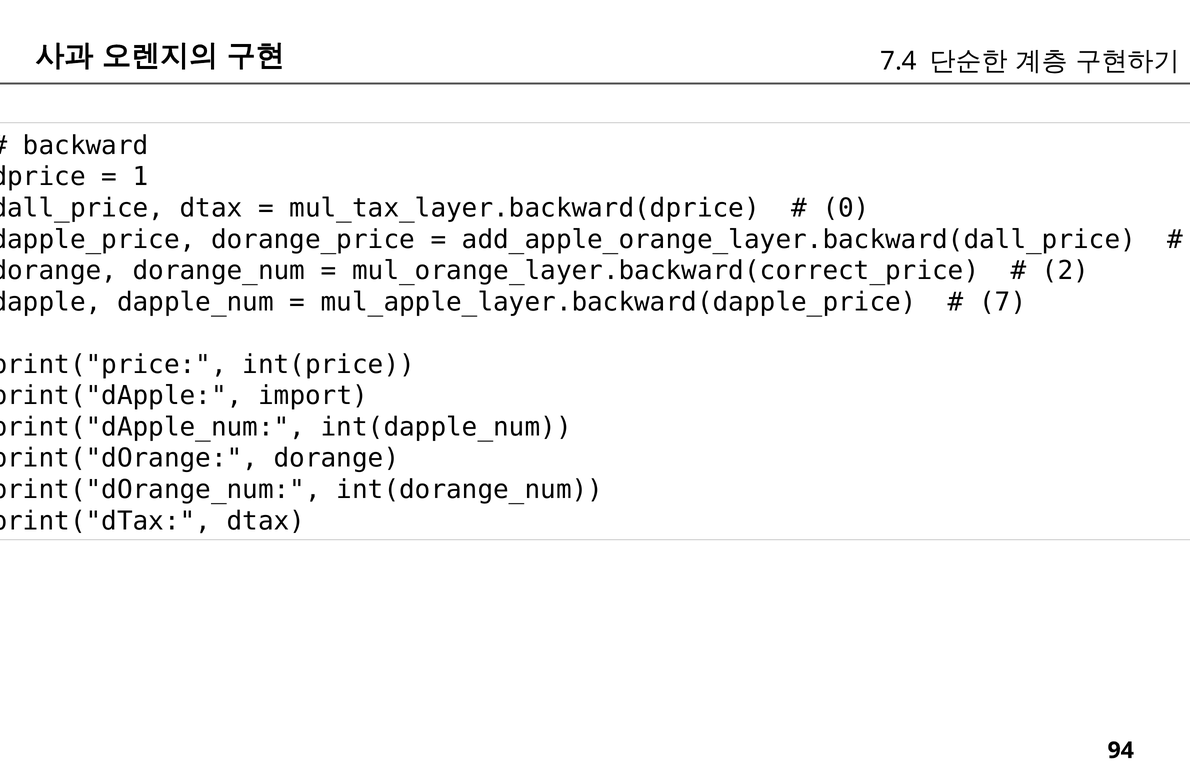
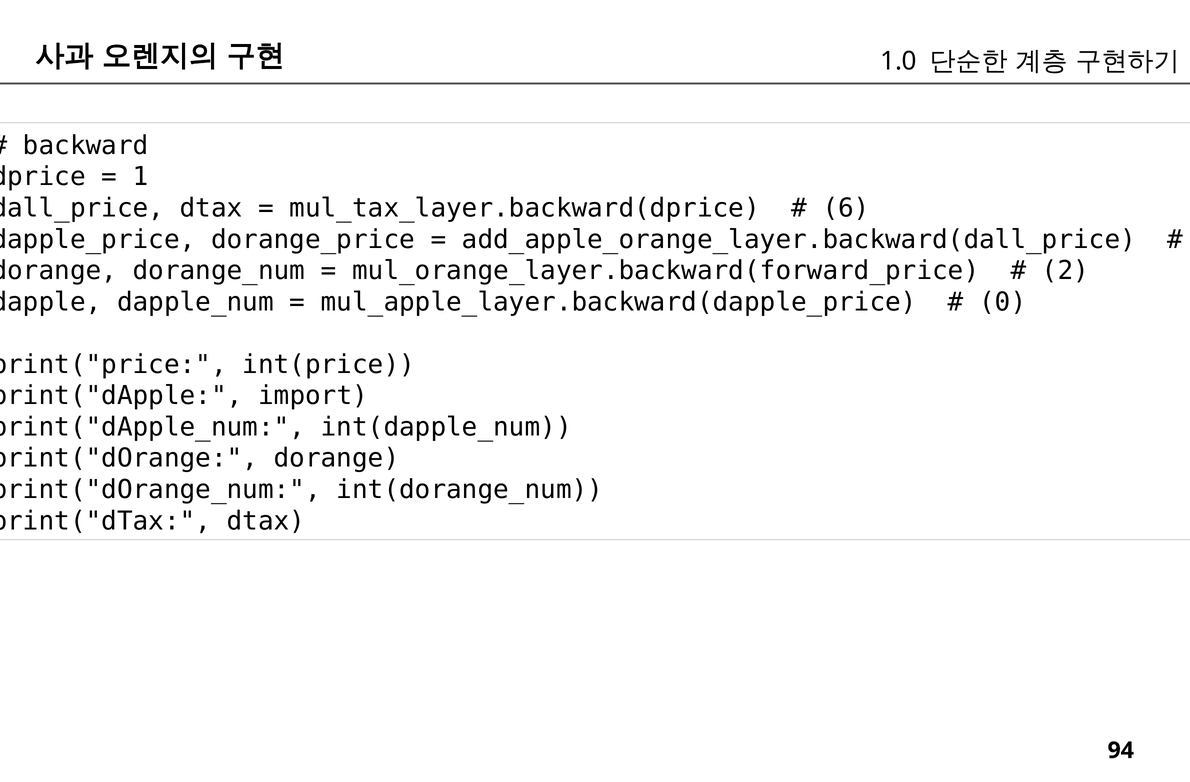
7.4: 7.4 -> 1.0 (899, 61)
0: 0 -> 6 (846, 208)
mul_orange_layer.backward(correct_price: mul_orange_layer.backward(correct_price -> mul_orange_layer.backward(forward_price (666, 271)
7: 7 -> 0 (1003, 302)
